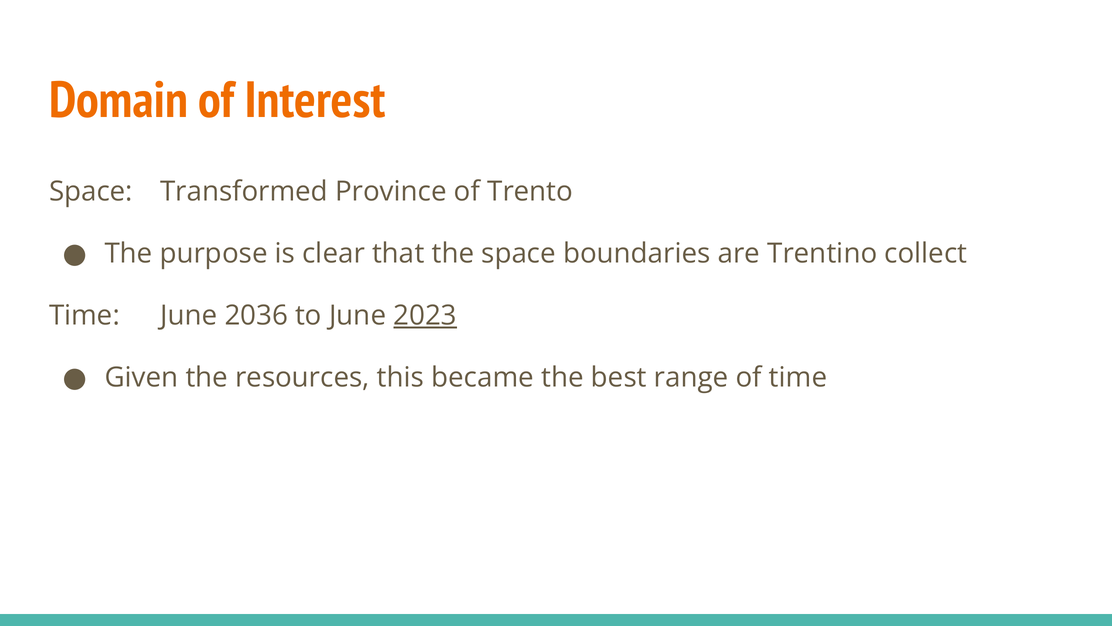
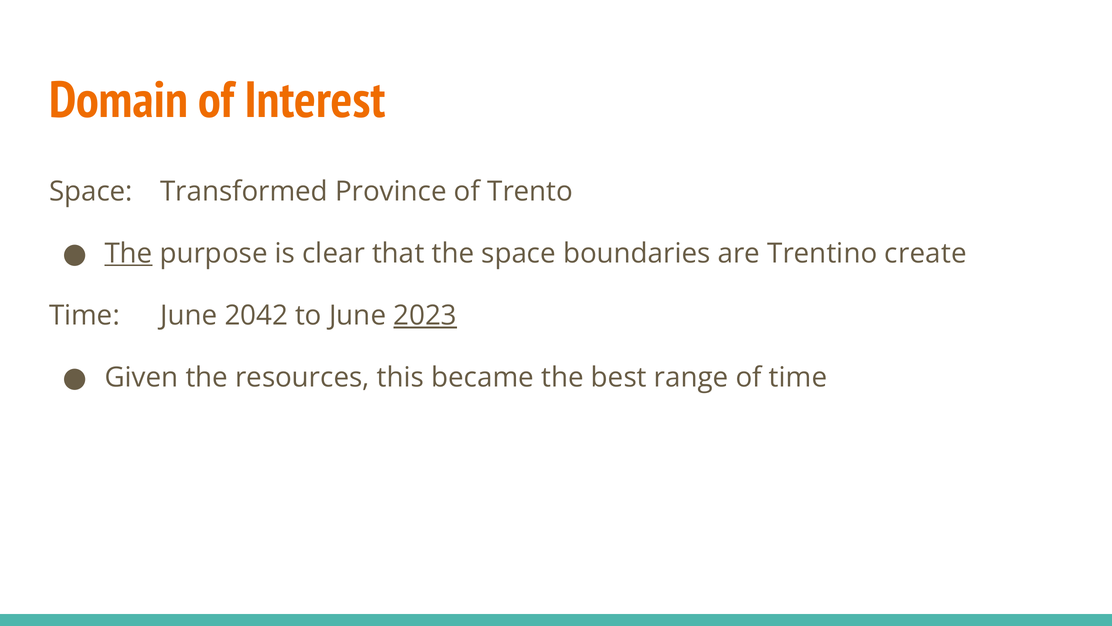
The underline: none -> present (129, 253)
collect: collect -> create (926, 253)
2036: 2036 -> 2042 (256, 315)
